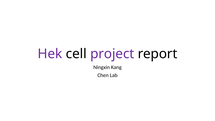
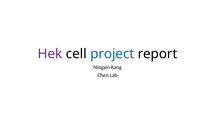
project colour: purple -> blue (112, 54)
